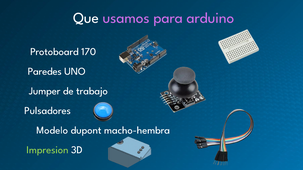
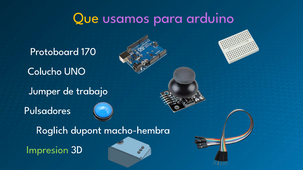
Que colour: white -> yellow (86, 18)
Paredes: Paredes -> Colucho (45, 71)
Modelo: Modelo -> Roglich (52, 130)
